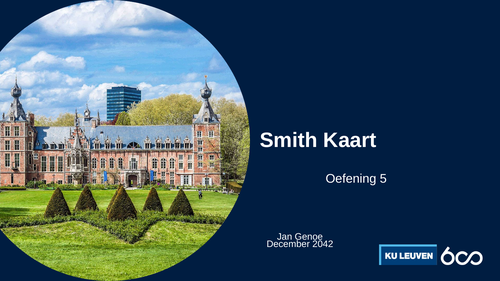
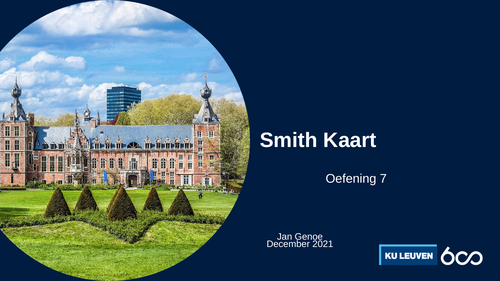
5: 5 -> 7 (383, 179)
2042: 2042 -> 2021 (323, 244)
